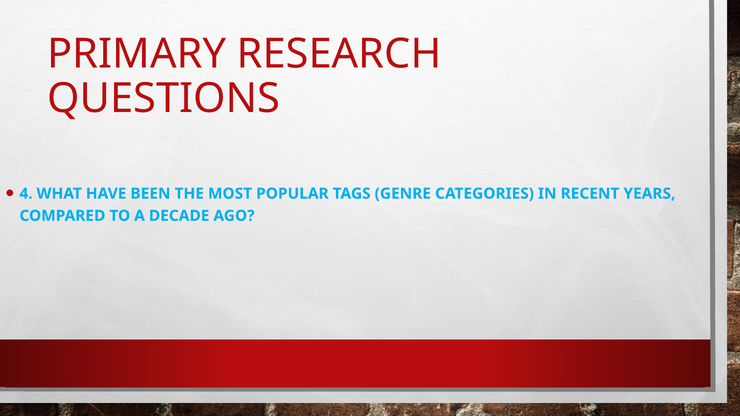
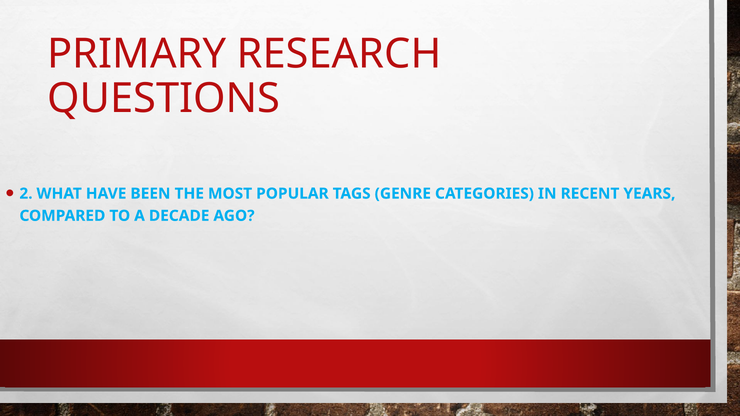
4: 4 -> 2 (26, 194)
